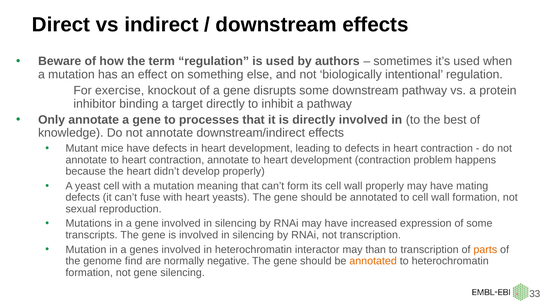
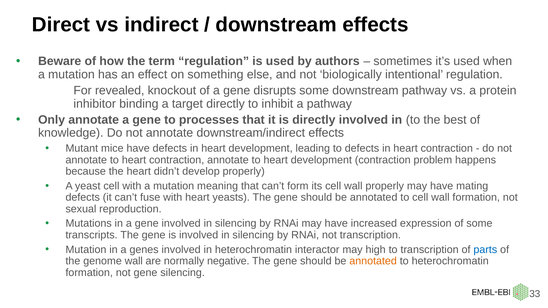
exercise: exercise -> revealed (120, 91)
than: than -> high (376, 250)
parts colour: orange -> blue (485, 250)
genome find: find -> wall (134, 261)
